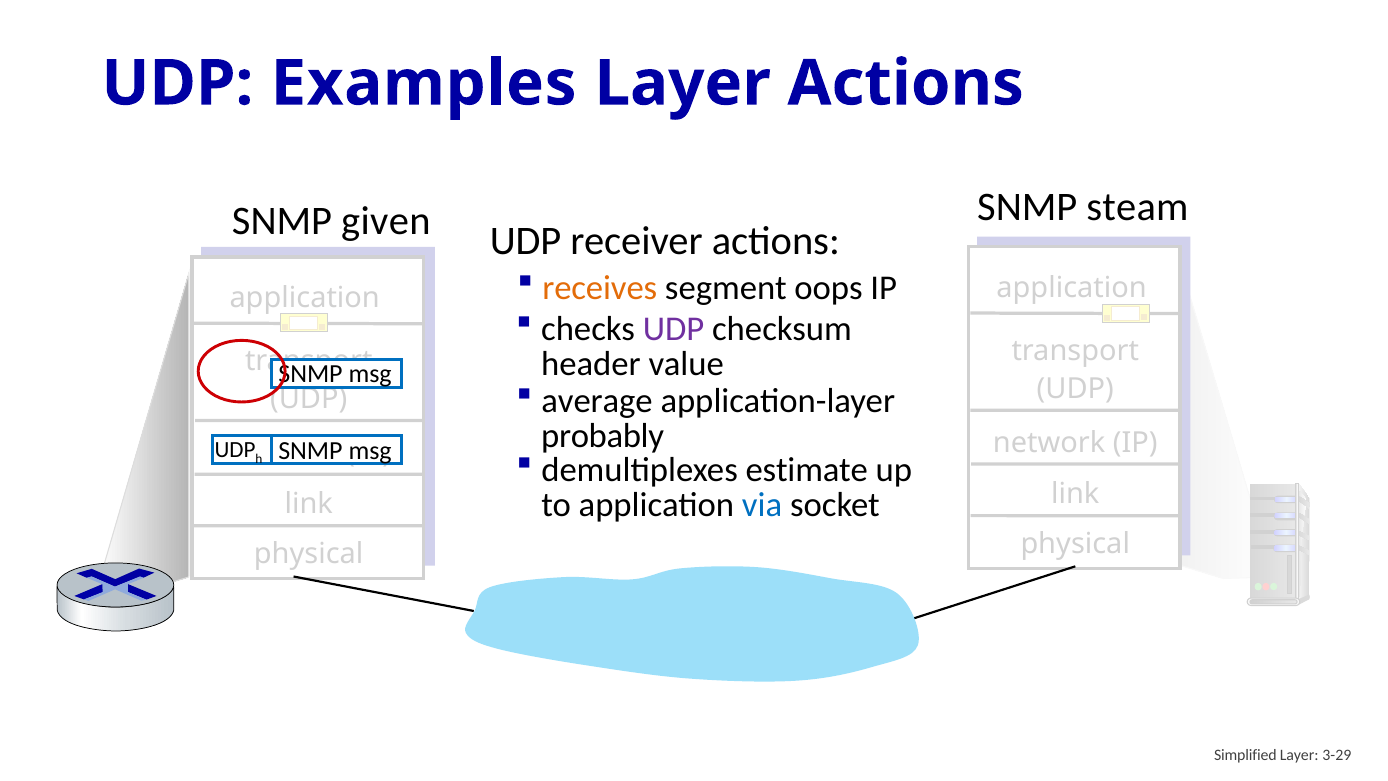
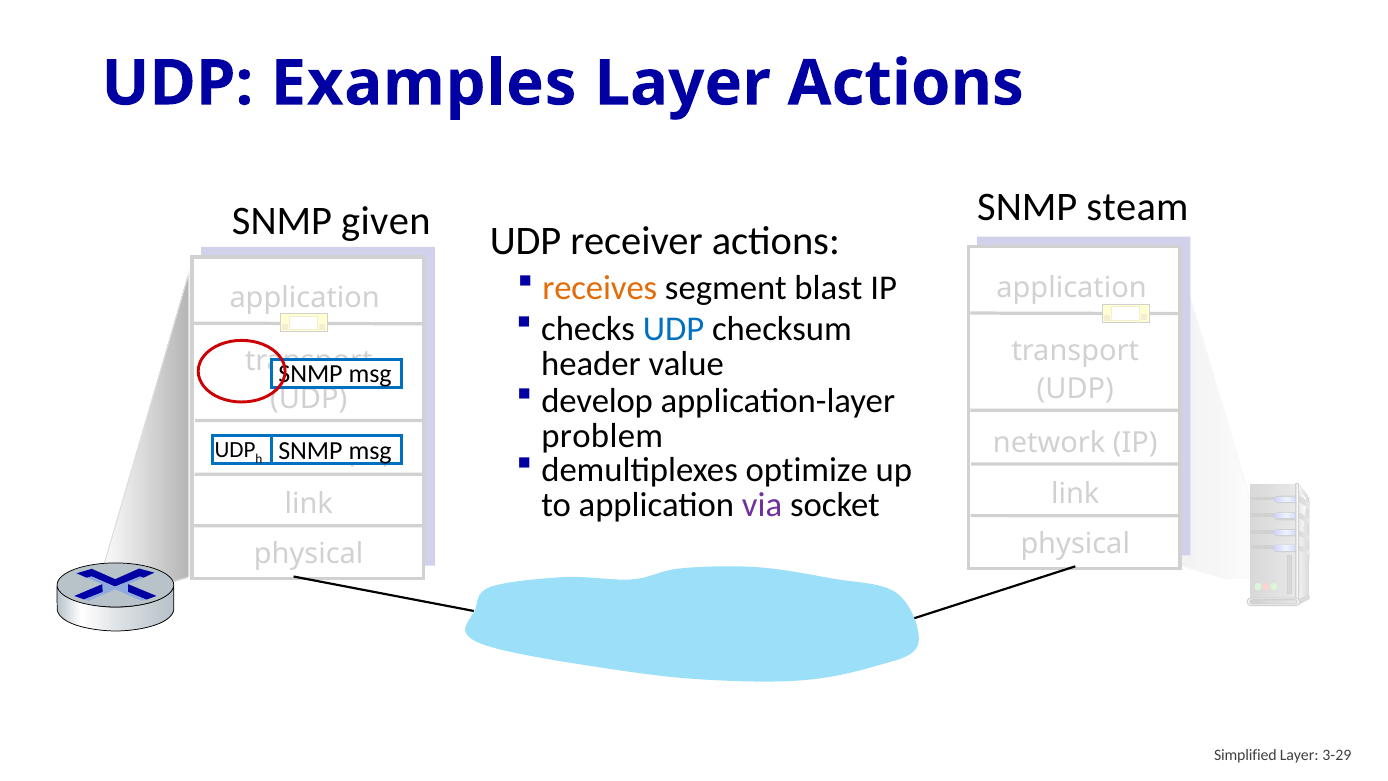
oops: oops -> blast (829, 288)
UDP colour: purple -> blue (674, 329)
average: average -> develop (597, 400)
probably: probably -> problem (602, 436)
estimate: estimate -> optimize (807, 470)
via colour: blue -> purple (762, 505)
